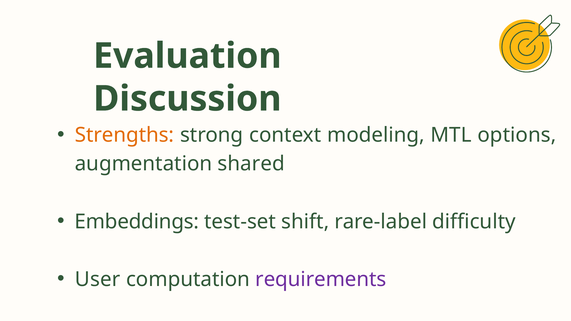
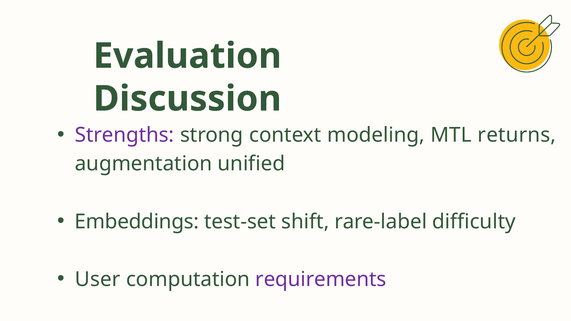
Strengths colour: orange -> purple (124, 135)
options: options -> returns (517, 135)
shared: shared -> unified (251, 164)
